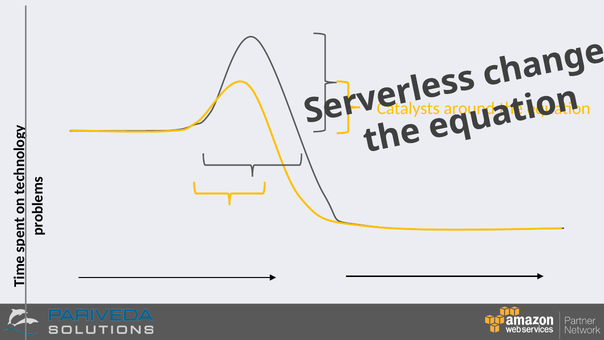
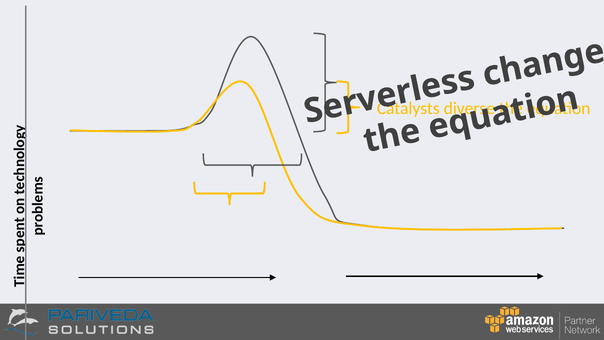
around: around -> diverse (469, 108)
